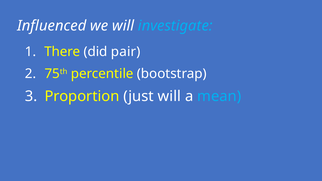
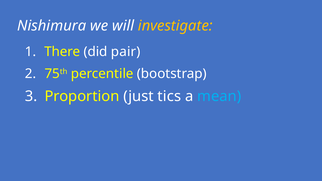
Influenced: Influenced -> Nishimura (52, 26)
investigate colour: light blue -> yellow (175, 26)
just will: will -> tics (169, 96)
